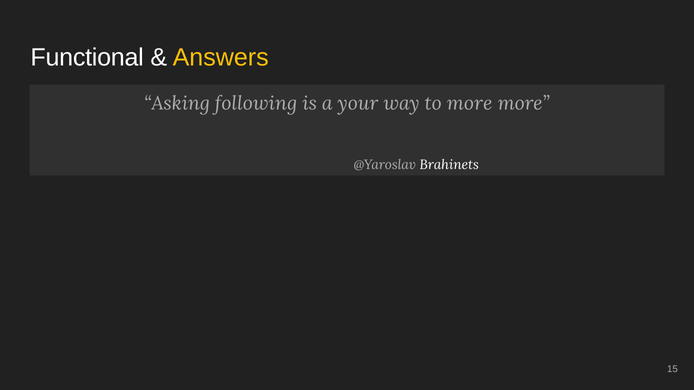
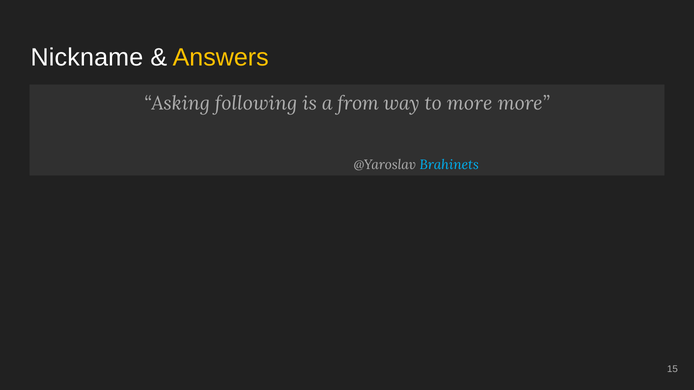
Functional: Functional -> Nickname (87, 57)
your: your -> from (358, 103)
Brahinets colour: white -> light blue (449, 165)
